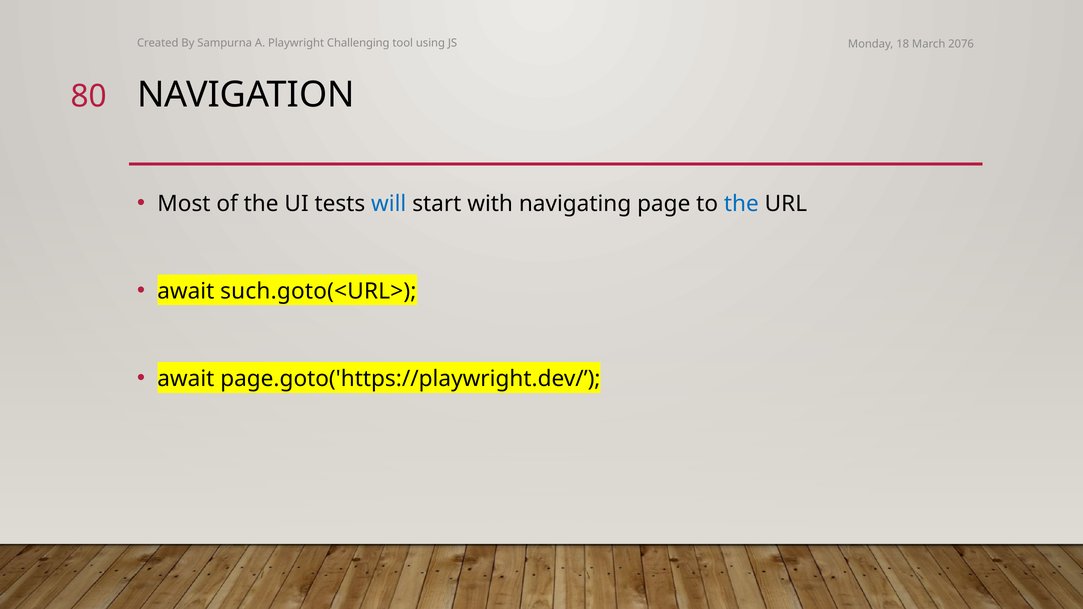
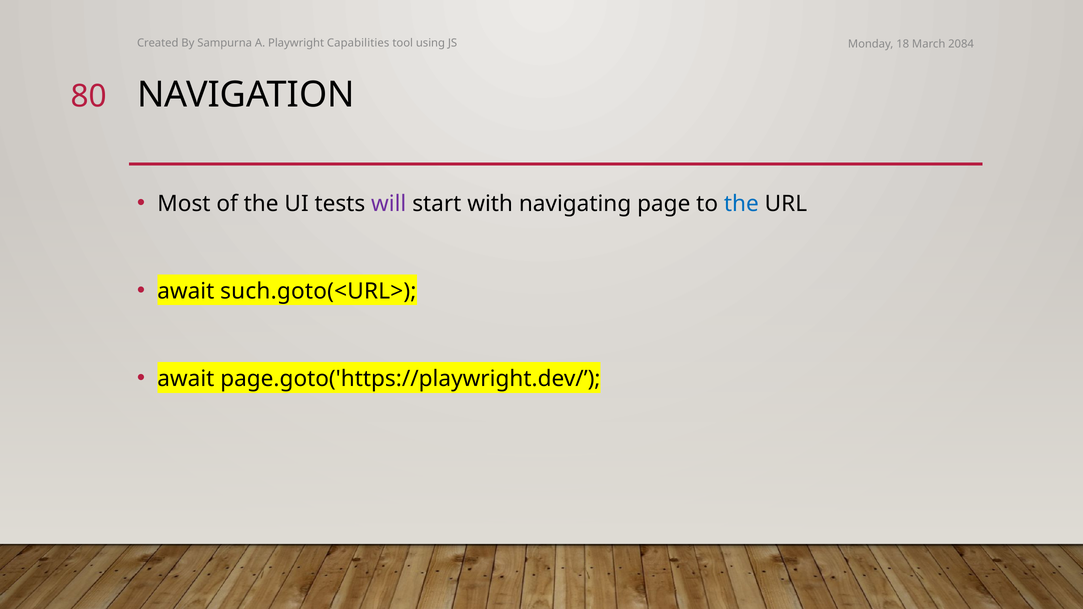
Challenging: Challenging -> Capabilities (358, 43)
2076: 2076 -> 2084 (961, 44)
will colour: blue -> purple (389, 204)
